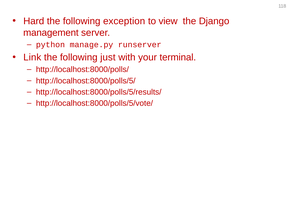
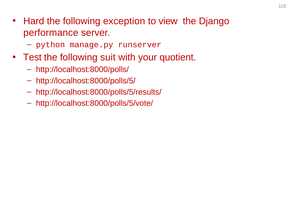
management: management -> performance (51, 33)
Link: Link -> Test (32, 57)
just: just -> suit (108, 57)
terminal: terminal -> quotient (178, 57)
